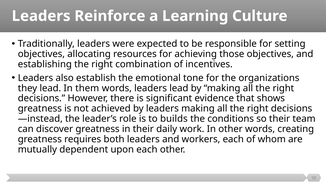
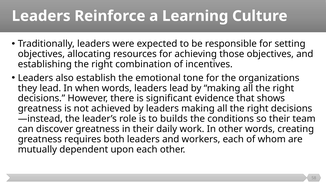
them: them -> when (87, 88)
